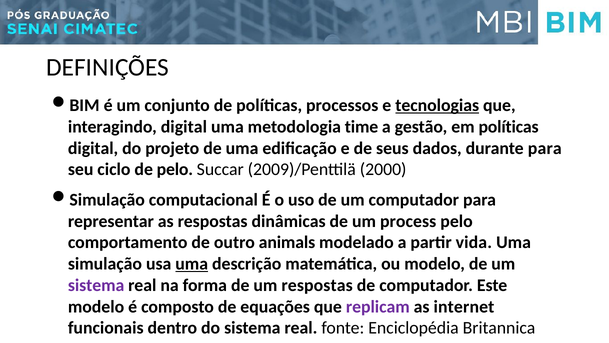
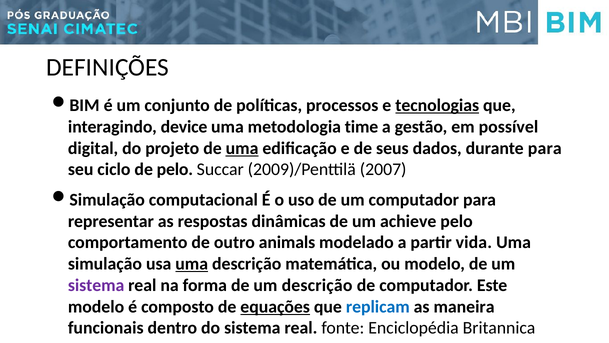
interagindo digital: digital -> device (184, 127)
em políticas: políticas -> possível (508, 127)
uma underline: none -> present (242, 148)
2000: 2000 -> 2007 (383, 169)
process: process -> achieve (408, 221)
um respostas: respostas -> descrição (317, 285)
equações underline: none -> present (275, 306)
replicam colour: purple -> blue (378, 306)
internet: internet -> maneira (464, 306)
